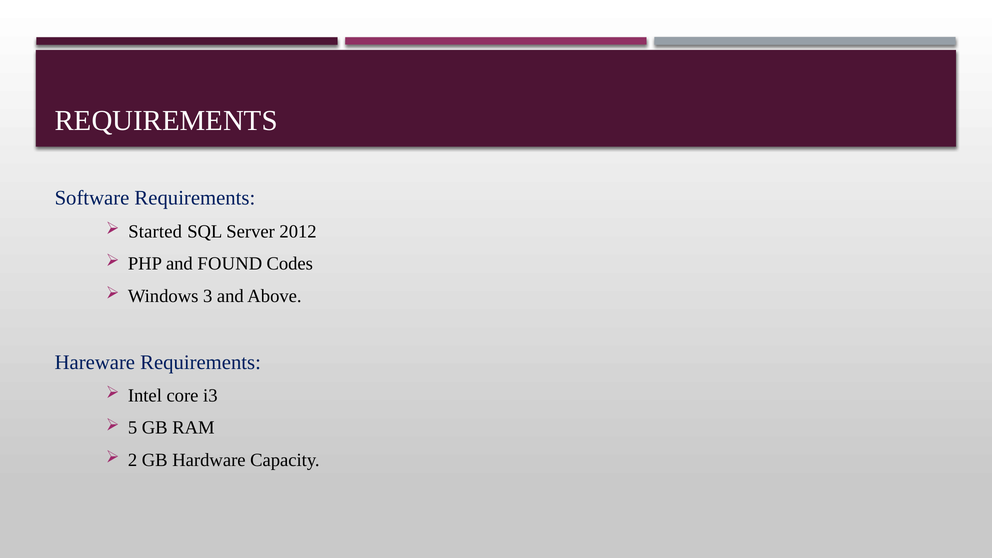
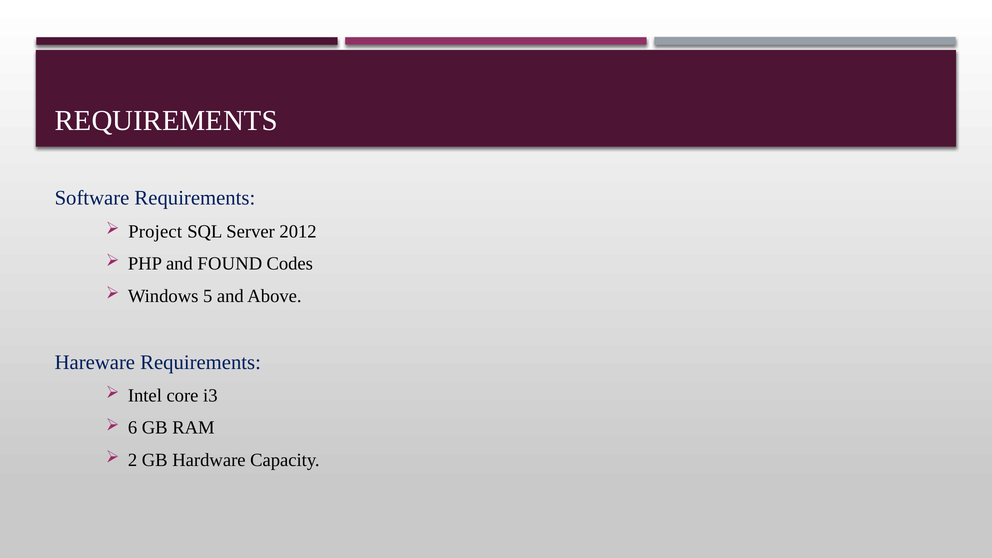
Started: Started -> Project (155, 231)
3: 3 -> 5 (208, 296)
5: 5 -> 6 (133, 428)
